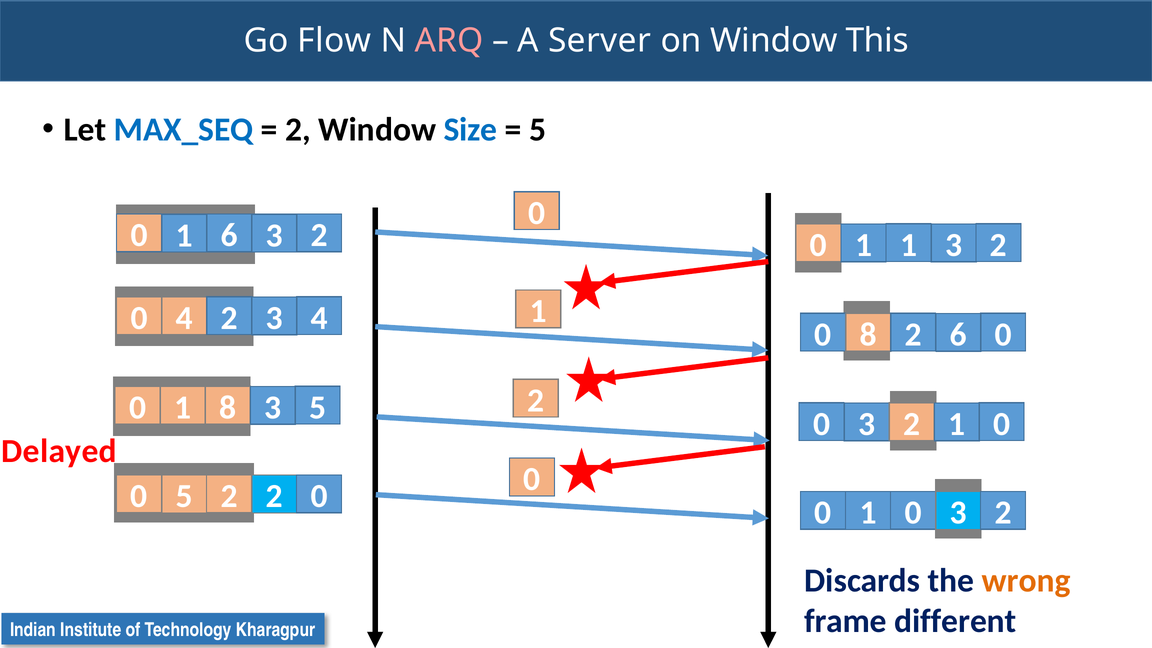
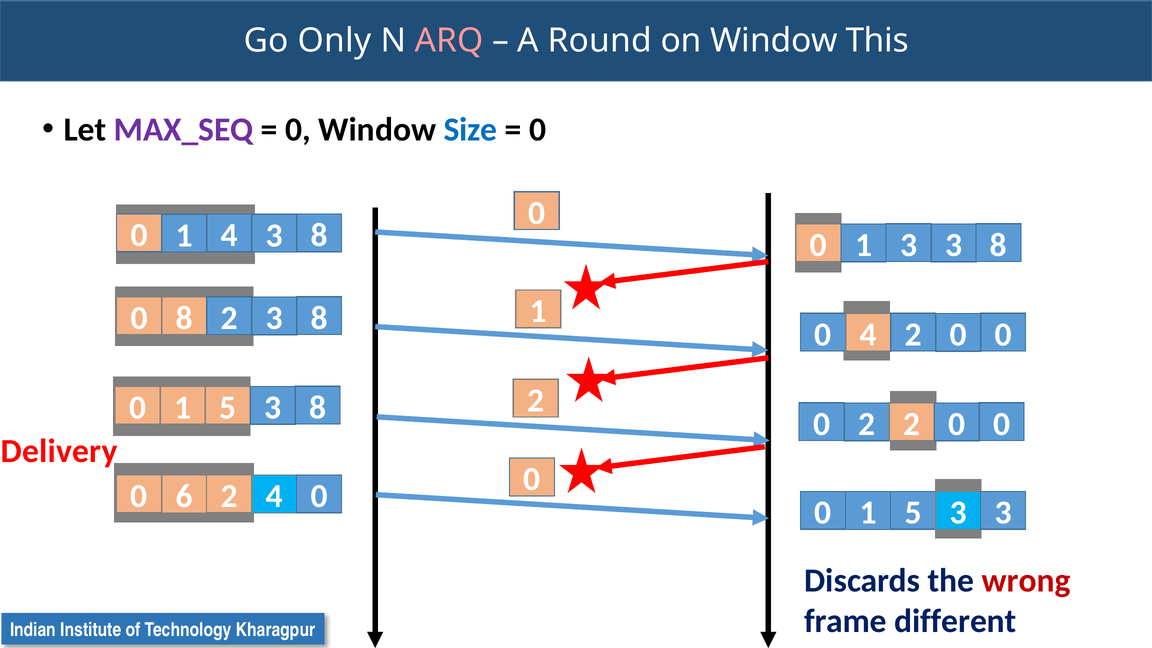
Flow: Flow -> Only (334, 41)
Server: Server -> Round (600, 41)
MAX_SEQ colour: blue -> purple (184, 130)
2: 2 -> 0 (298, 130)
5: 5 -> 0 (538, 130)
1 6: 6 -> 4 (229, 235)
2: 2 -> 8 (319, 235)
1 1: 1 -> 3 (909, 245)
2: 2 -> 8 (998, 245)
0 4: 4 -> 8 (184, 318)
2 3 4: 4 -> 8 (319, 318)
0 8: 8 -> 4 (868, 335)
6: 6 -> 0 (958, 335)
8: 8 -> 5 (228, 407)
5: 5 -> 8 (318, 407)
3: 3 -> 2 (867, 424)
1: 1 -> 0 (957, 424)
Delayed: Delayed -> Delivery (59, 451)
0 5: 5 -> 6 (184, 496)
2 2: 2 -> 4 (274, 496)
0: 0 -> 5 (913, 513)
2: 2 -> 3 (1003, 513)
wrong colour: orange -> red (1026, 581)
